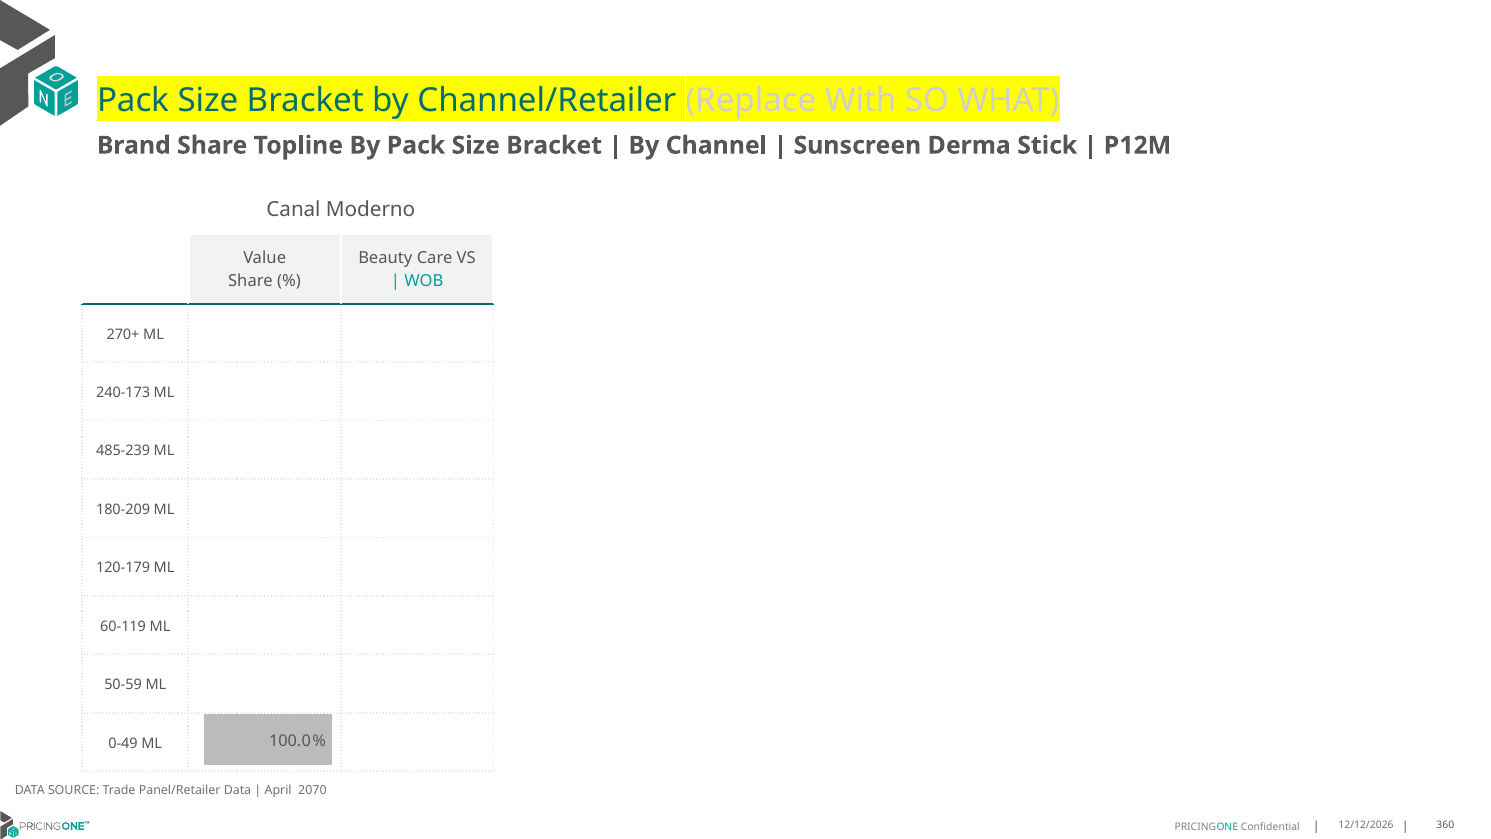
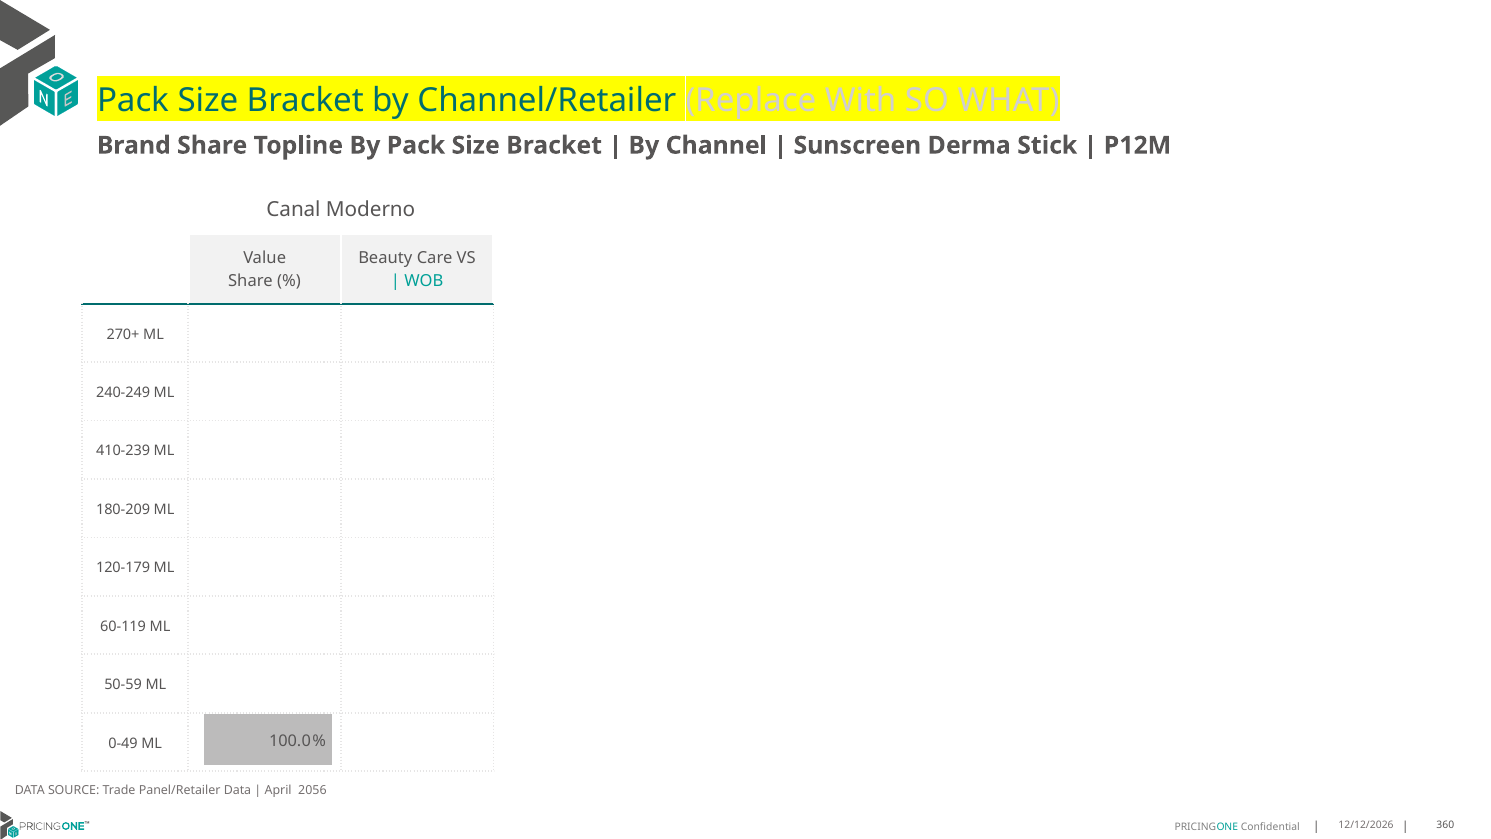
240-173: 240-173 -> 240-249 (123, 393)
485-239: 485-239 -> 410-239 (123, 451)
2070: 2070 -> 2056 (312, 790)
